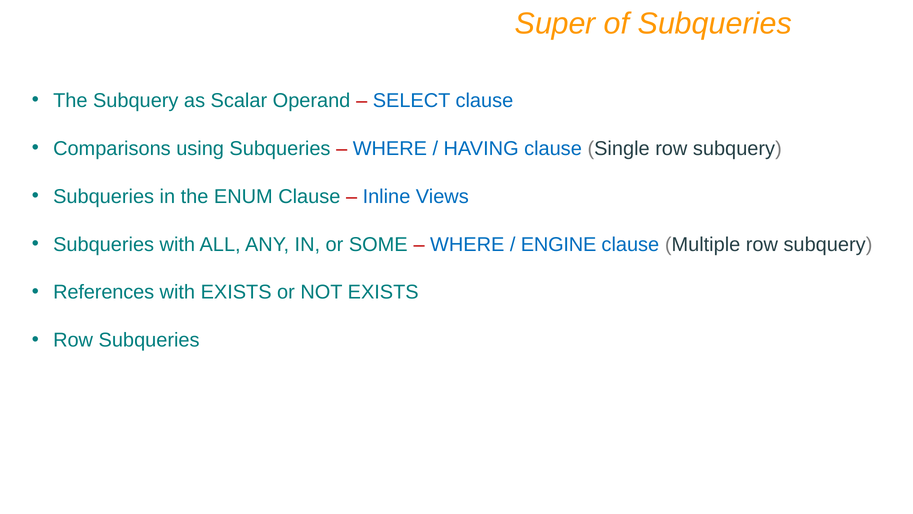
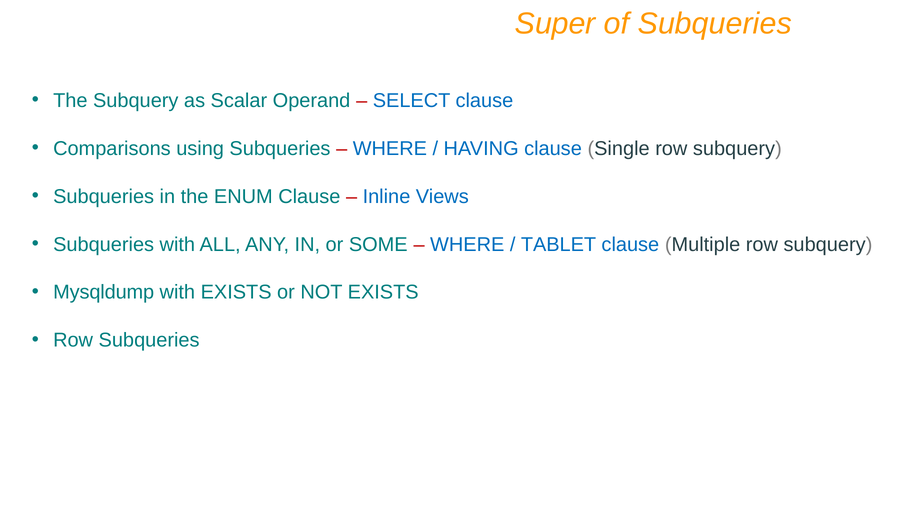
ENGINE: ENGINE -> TABLET (559, 244)
References: References -> Mysqldump (104, 292)
